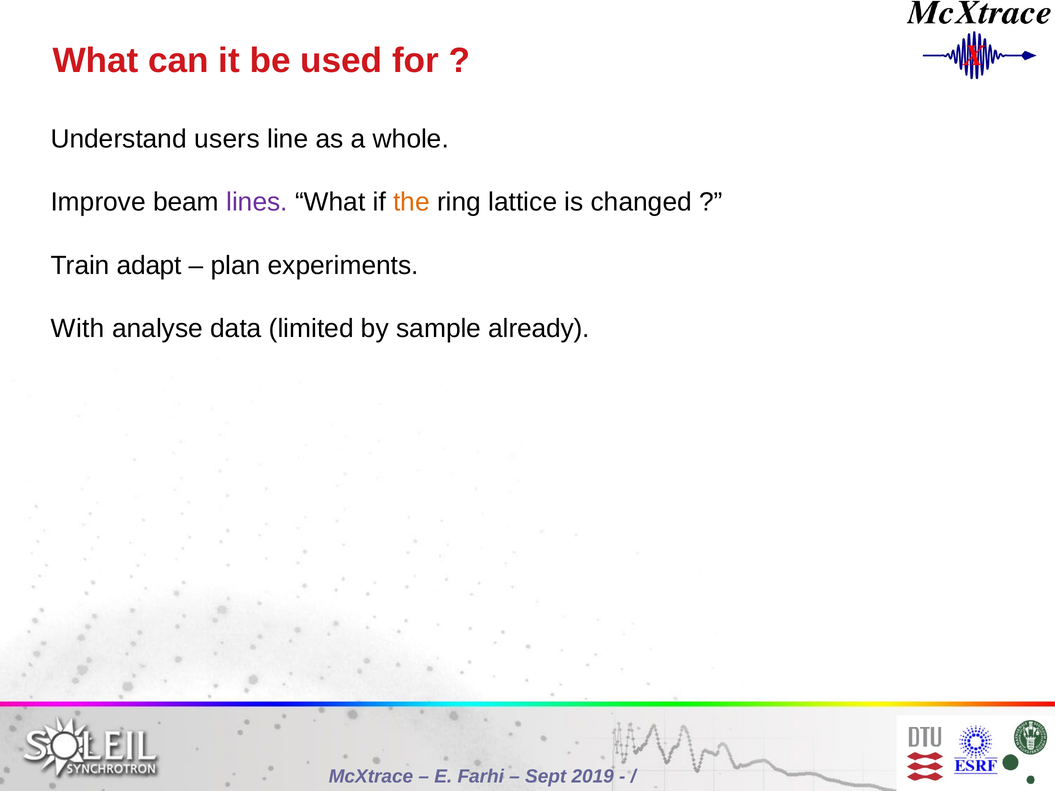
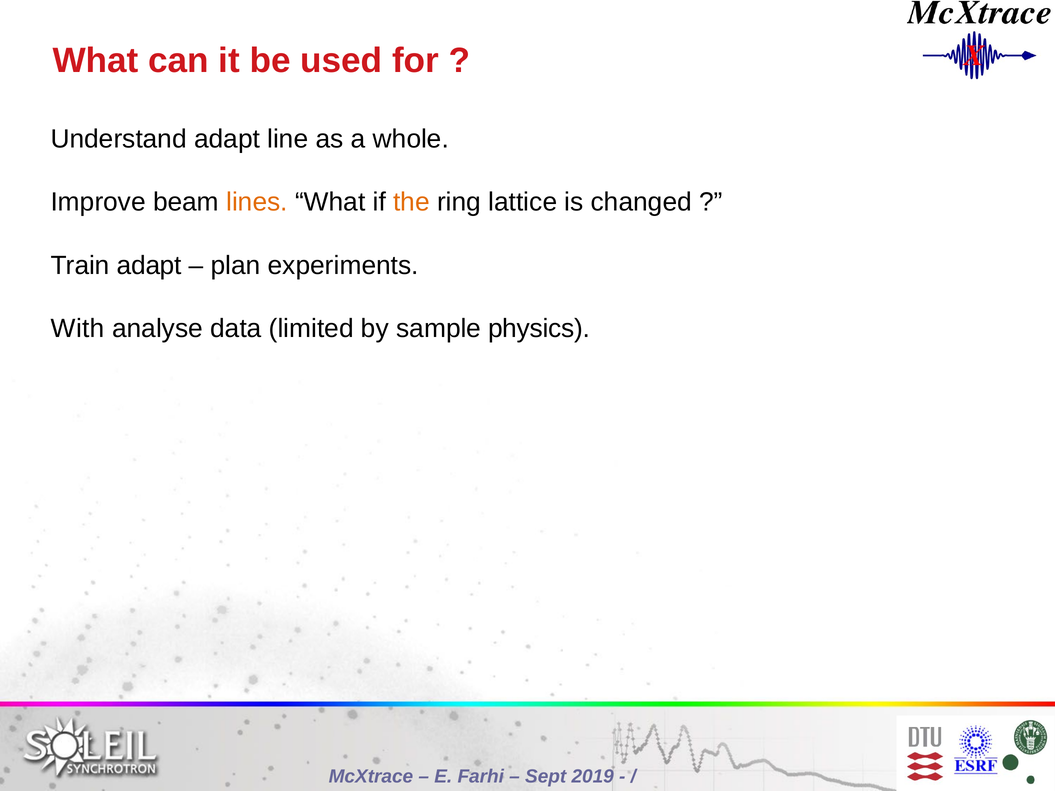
Understand users: users -> adapt (227, 139)
lines colour: purple -> orange (257, 202)
already: already -> physics (539, 329)
